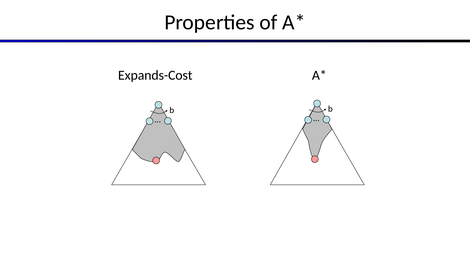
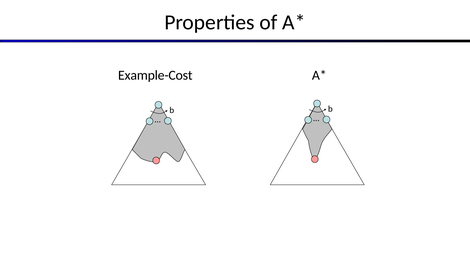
Expands-Cost: Expands-Cost -> Example-Cost (155, 76)
